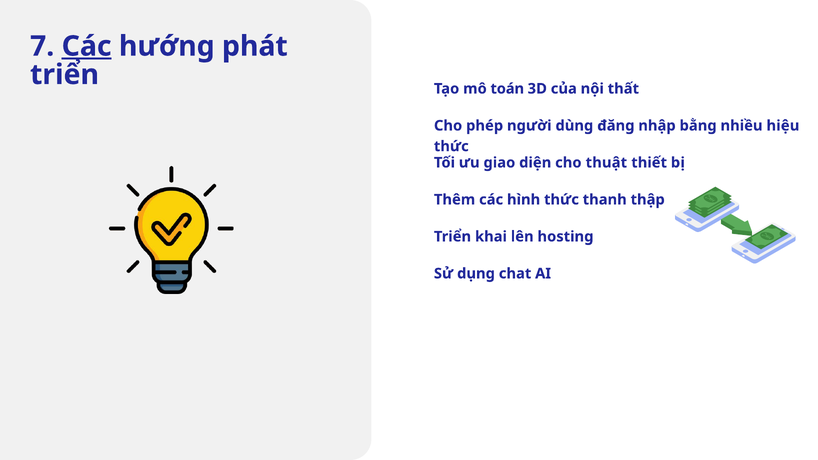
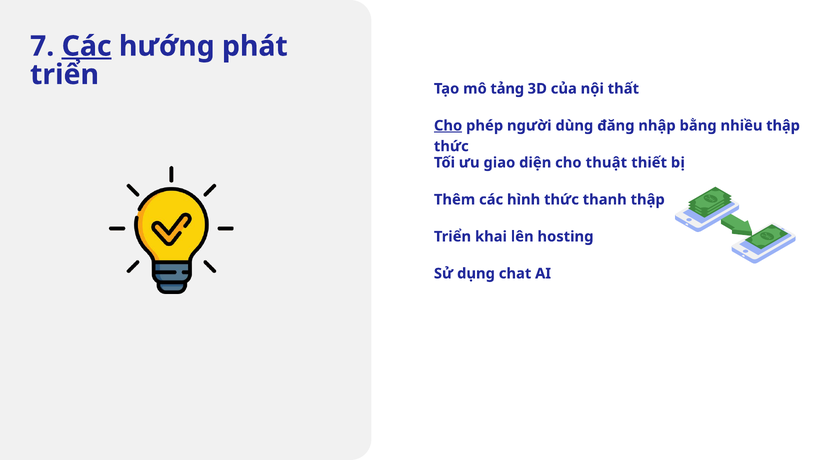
toán: toán -> tảng (507, 89)
Cho underline: none -> present (448, 126)
nhiều hiệu: hiệu -> thập (783, 126)
